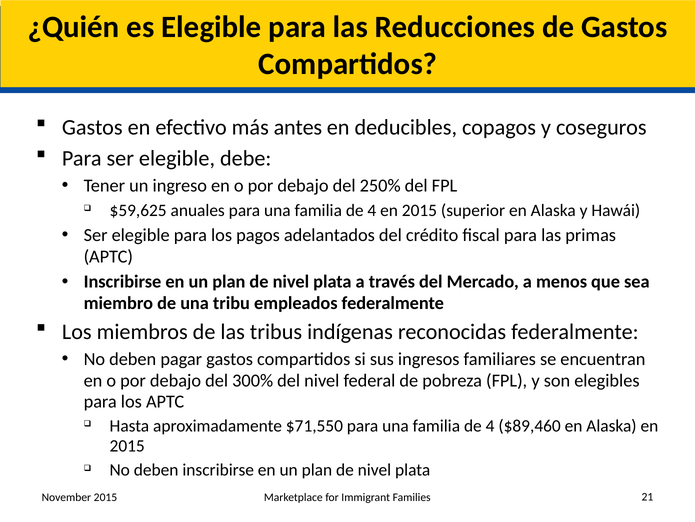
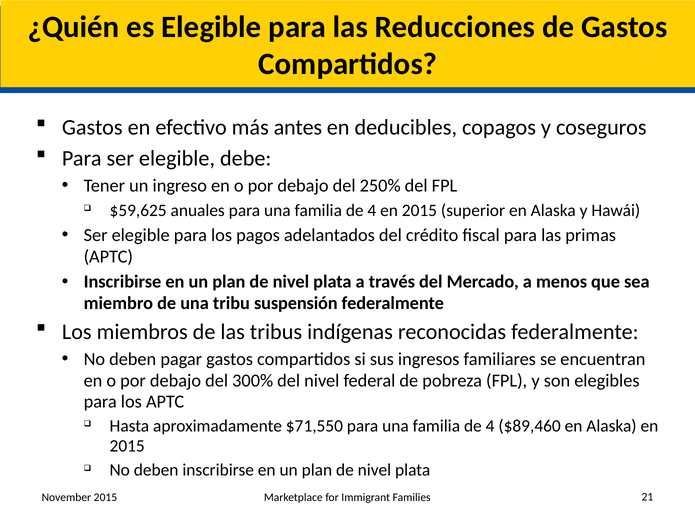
empleados: empleados -> suspensión (296, 303)
